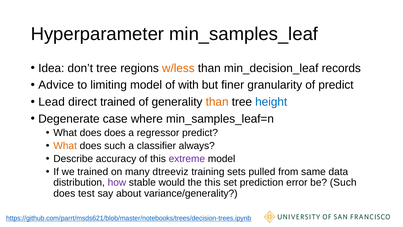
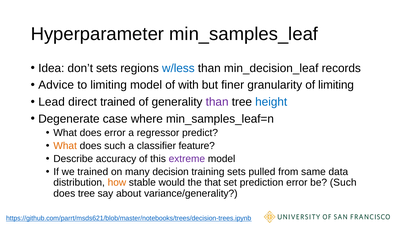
don’t tree: tree -> sets (107, 68)
w/less colour: orange -> blue (178, 68)
of predict: predict -> limiting (336, 85)
than colour: orange -> purple (217, 102)
does does: does -> error (115, 133)
always: always -> feature (197, 146)
dtreeviz: dtreeviz -> decision (171, 172)
how colour: purple -> orange (117, 182)
the this: this -> that (213, 182)
does test: test -> tree (86, 193)
